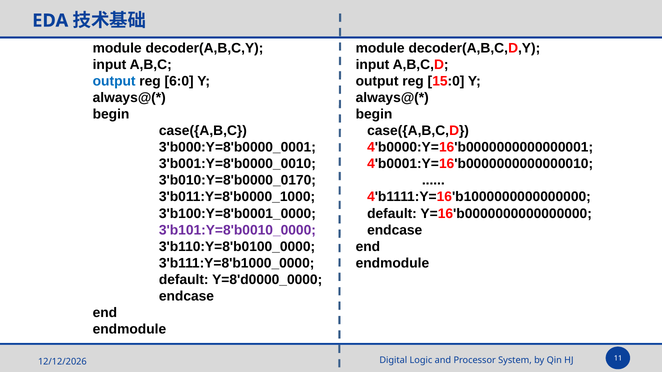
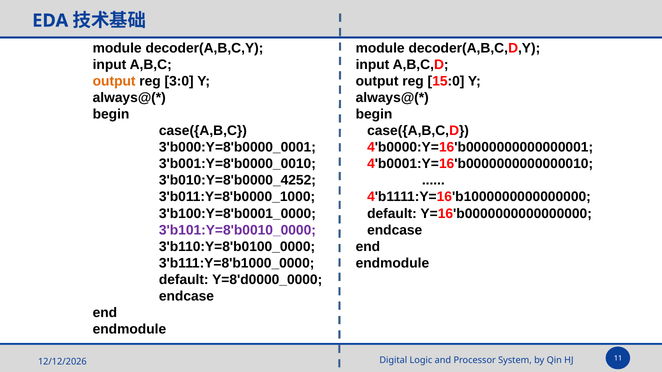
output colour: blue -> orange (114, 81)
6:0: 6:0 -> 3:0 (179, 81)
3'b010:Y=8'b0000_0170: 3'b010:Y=8'b0000_0170 -> 3'b010:Y=8'b0000_4252 (237, 181)
